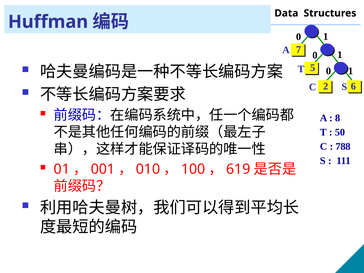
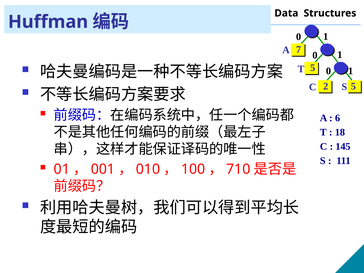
2 6: 6 -> 5 (353, 86)
8: 8 -> 6 (338, 118)
50: 50 -> 18 (340, 132)
788: 788 -> 145 (343, 147)
619: 619 -> 710 (238, 169)
